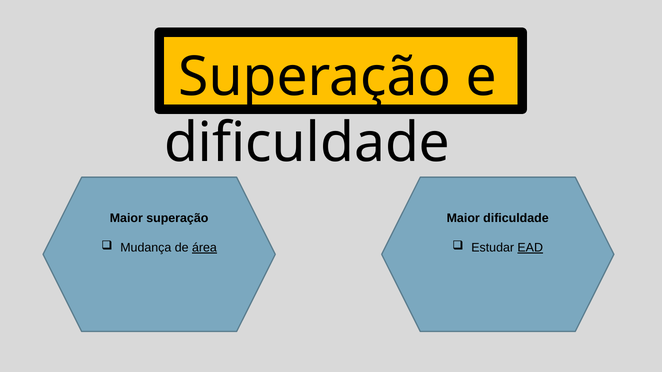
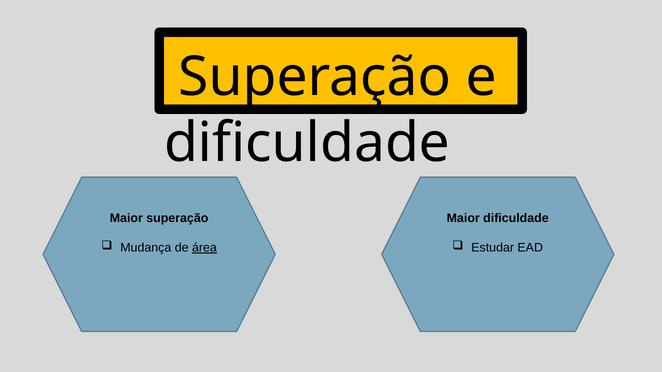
EAD underline: present -> none (530, 248)
